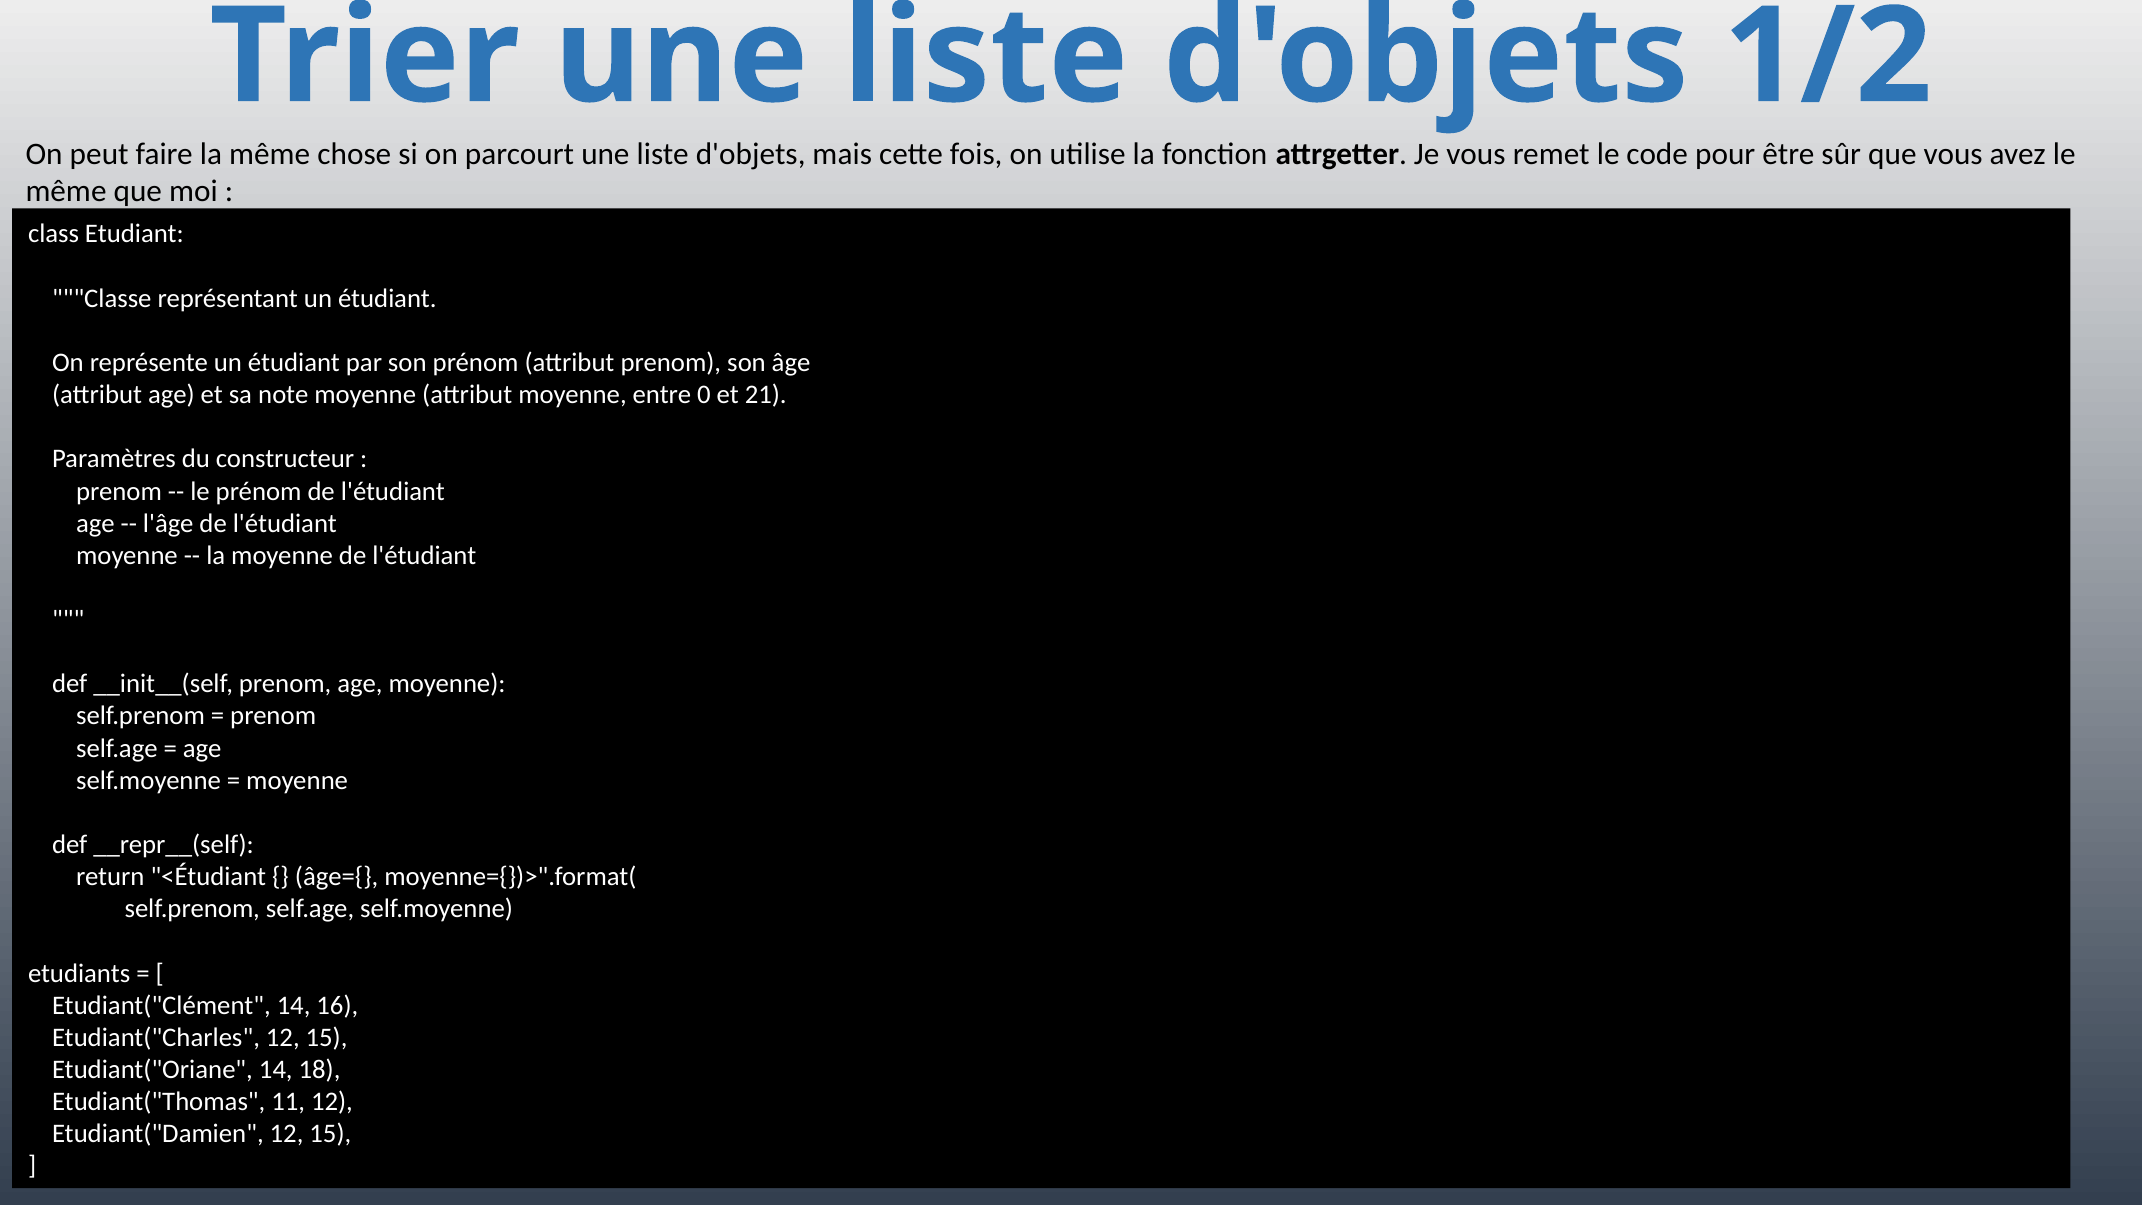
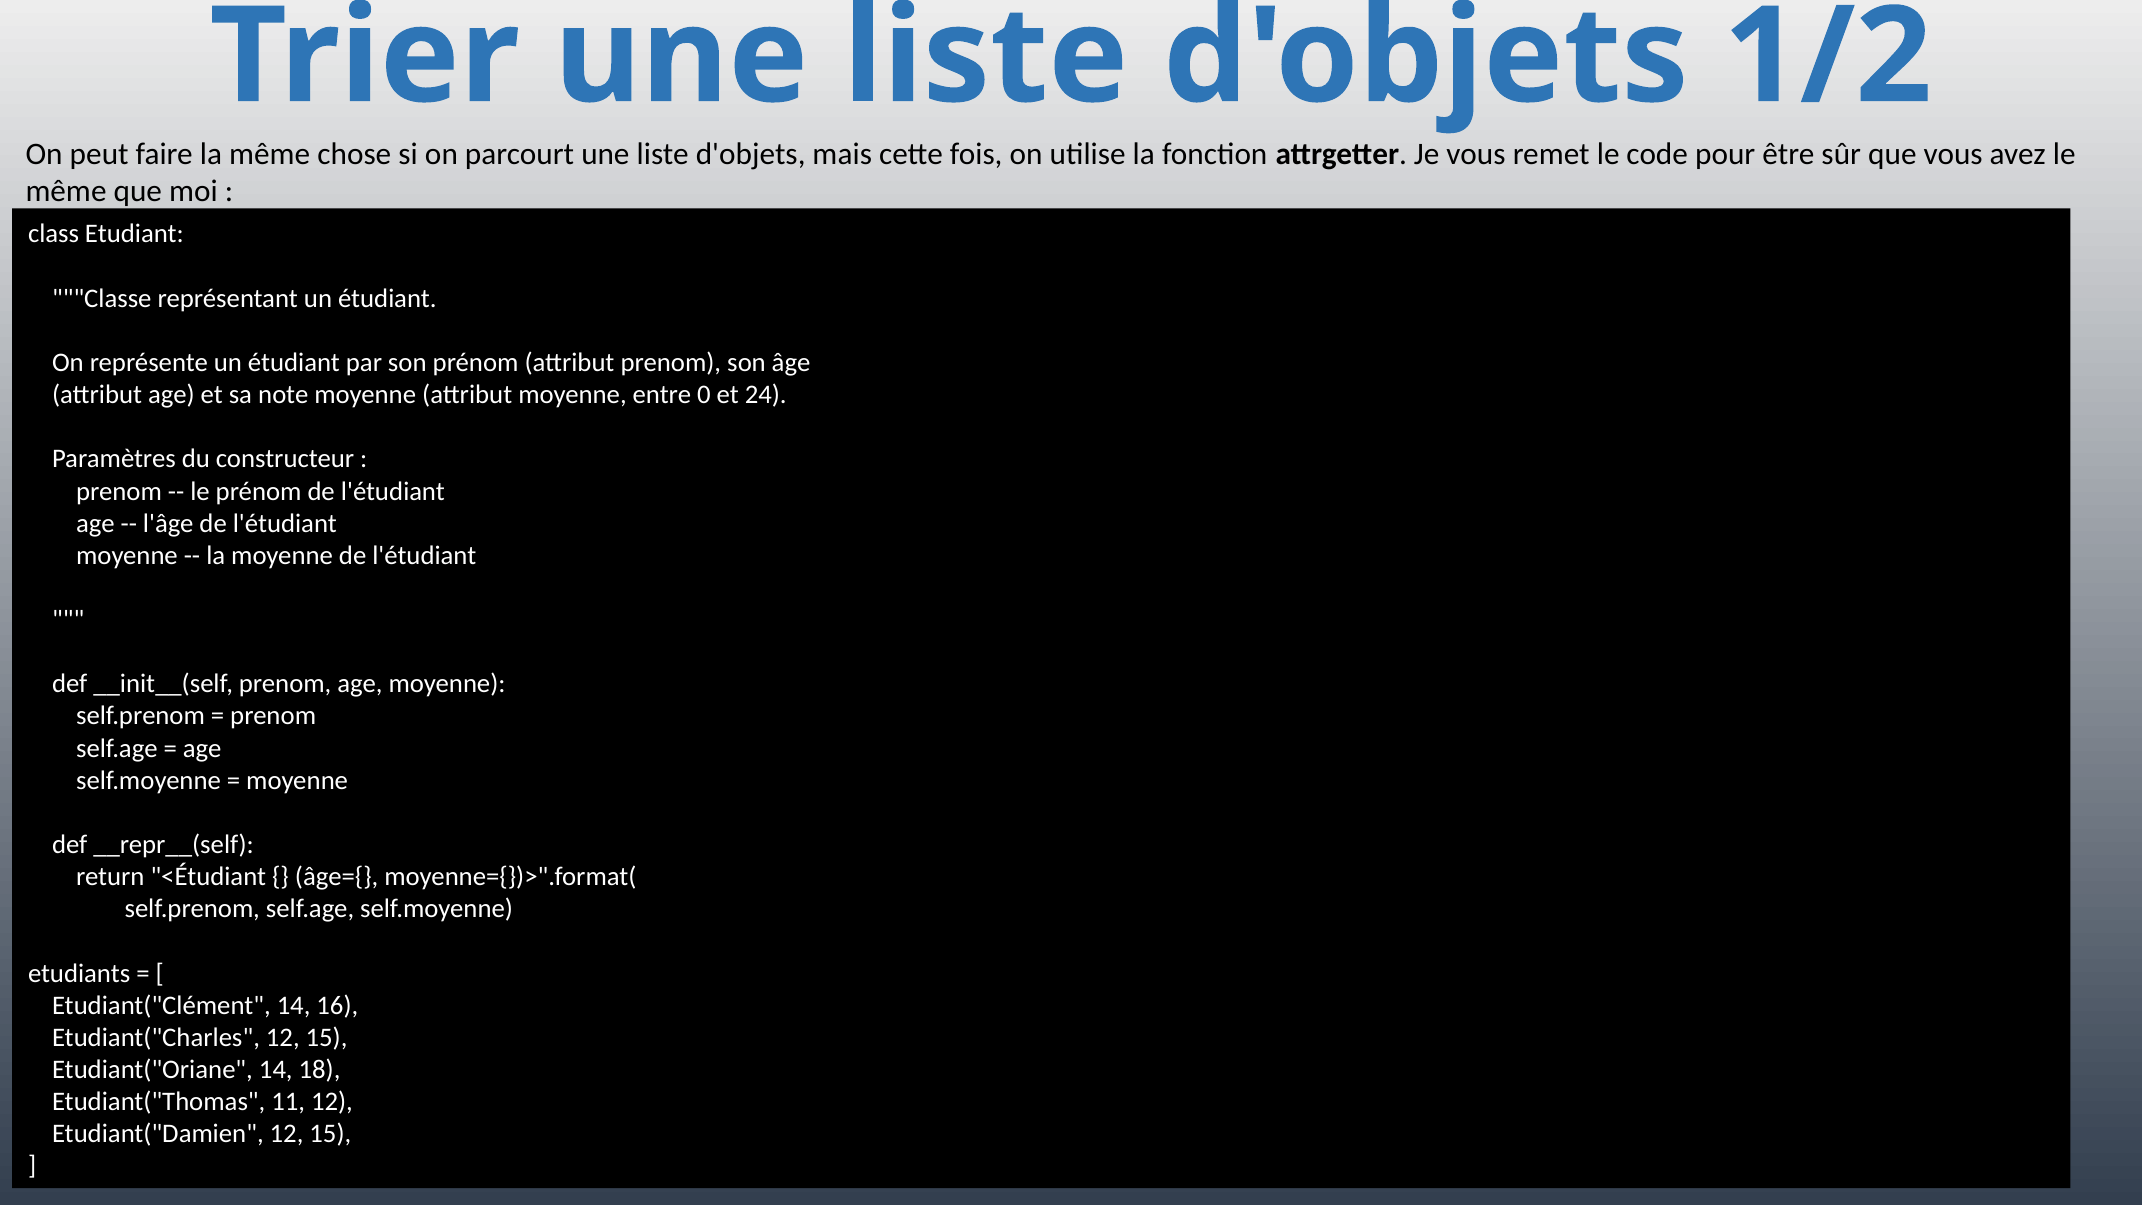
21: 21 -> 24 (766, 395)
